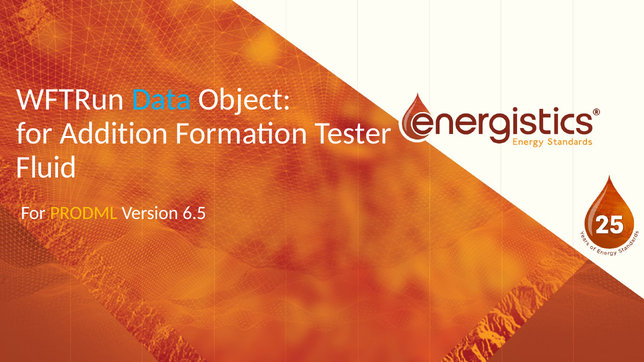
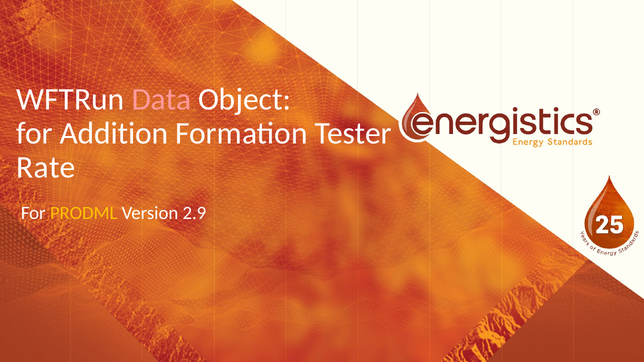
Data colour: light blue -> pink (161, 100)
Fluid: Fluid -> Rate (46, 168)
6.5: 6.5 -> 2.9 (194, 213)
